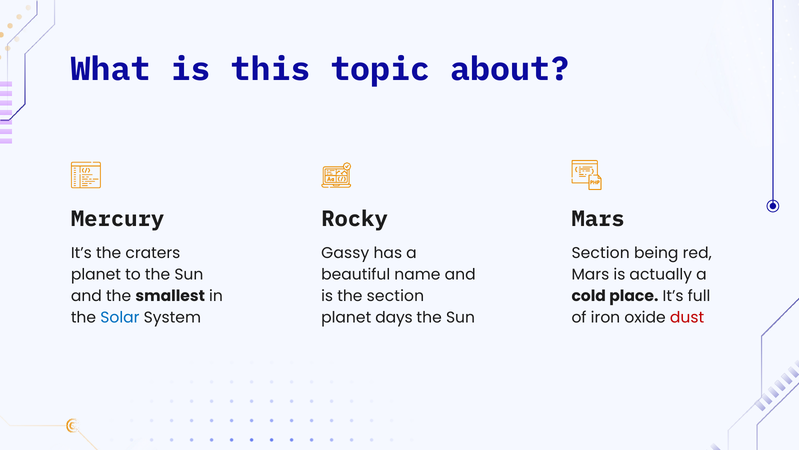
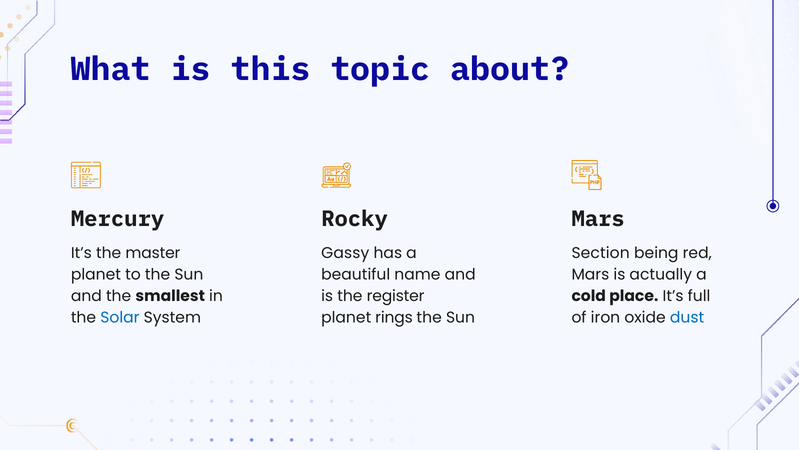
craters: craters -> master (153, 253)
the section: section -> register (396, 296)
days: days -> rings (394, 317)
dust colour: red -> blue (687, 317)
